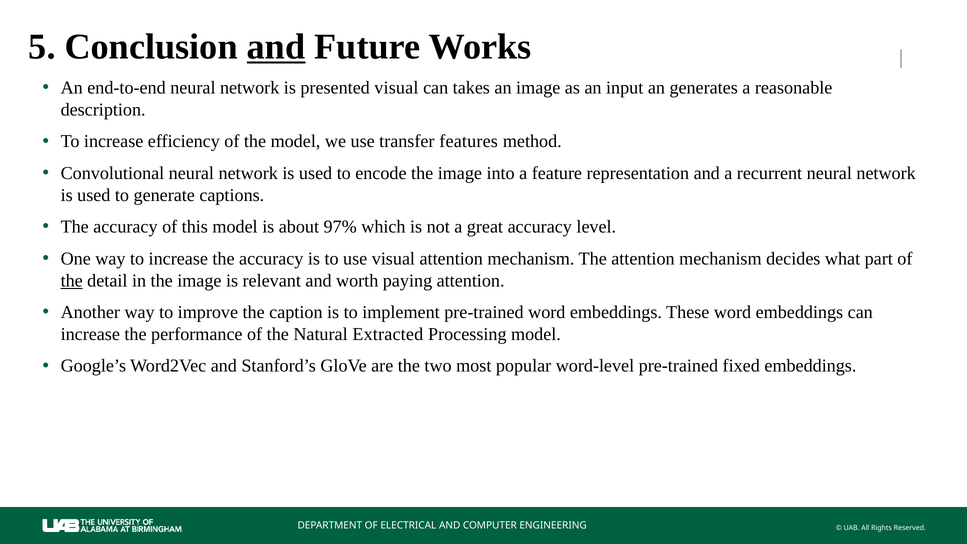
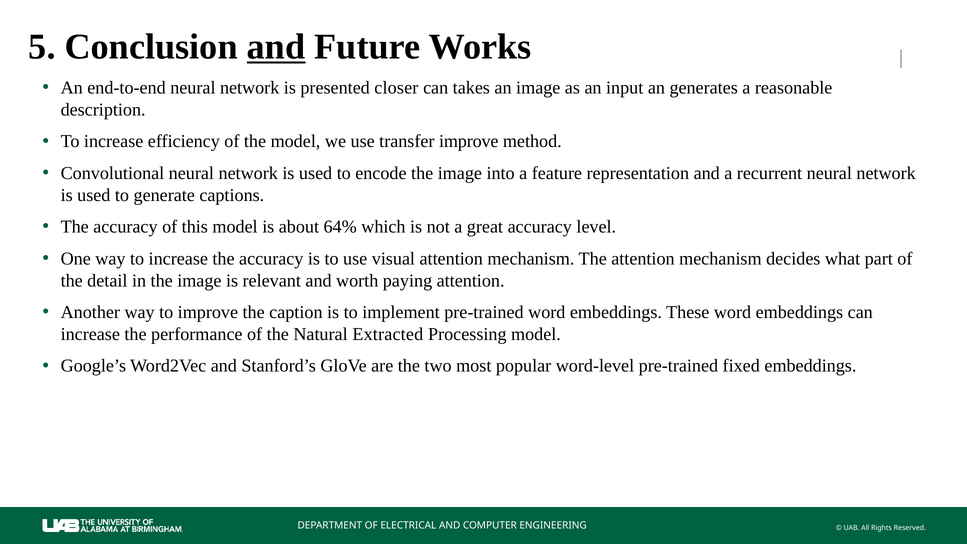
presented visual: visual -> closer (396, 88)
transfer features: features -> improve (469, 141)
97%: 97% -> 64% (340, 227)
the underline: present -> none (72, 281)
